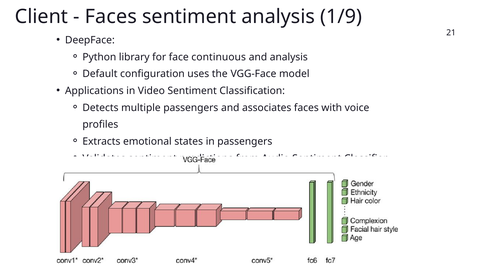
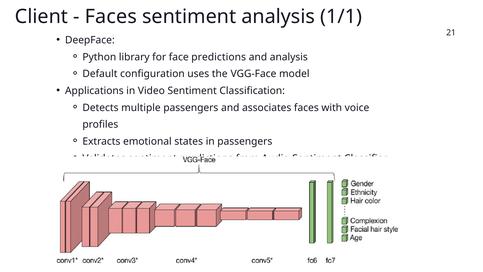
1/9: 1/9 -> 1/1 (341, 17)
face continuous: continuous -> predictions (219, 57)
